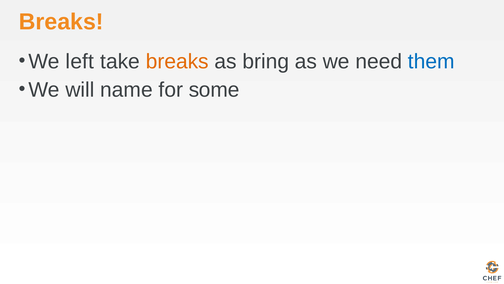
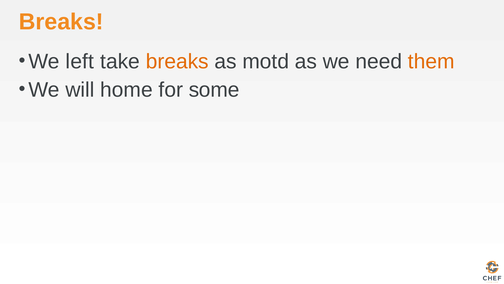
bring: bring -> motd (266, 61)
them colour: blue -> orange (431, 61)
name: name -> home (127, 90)
